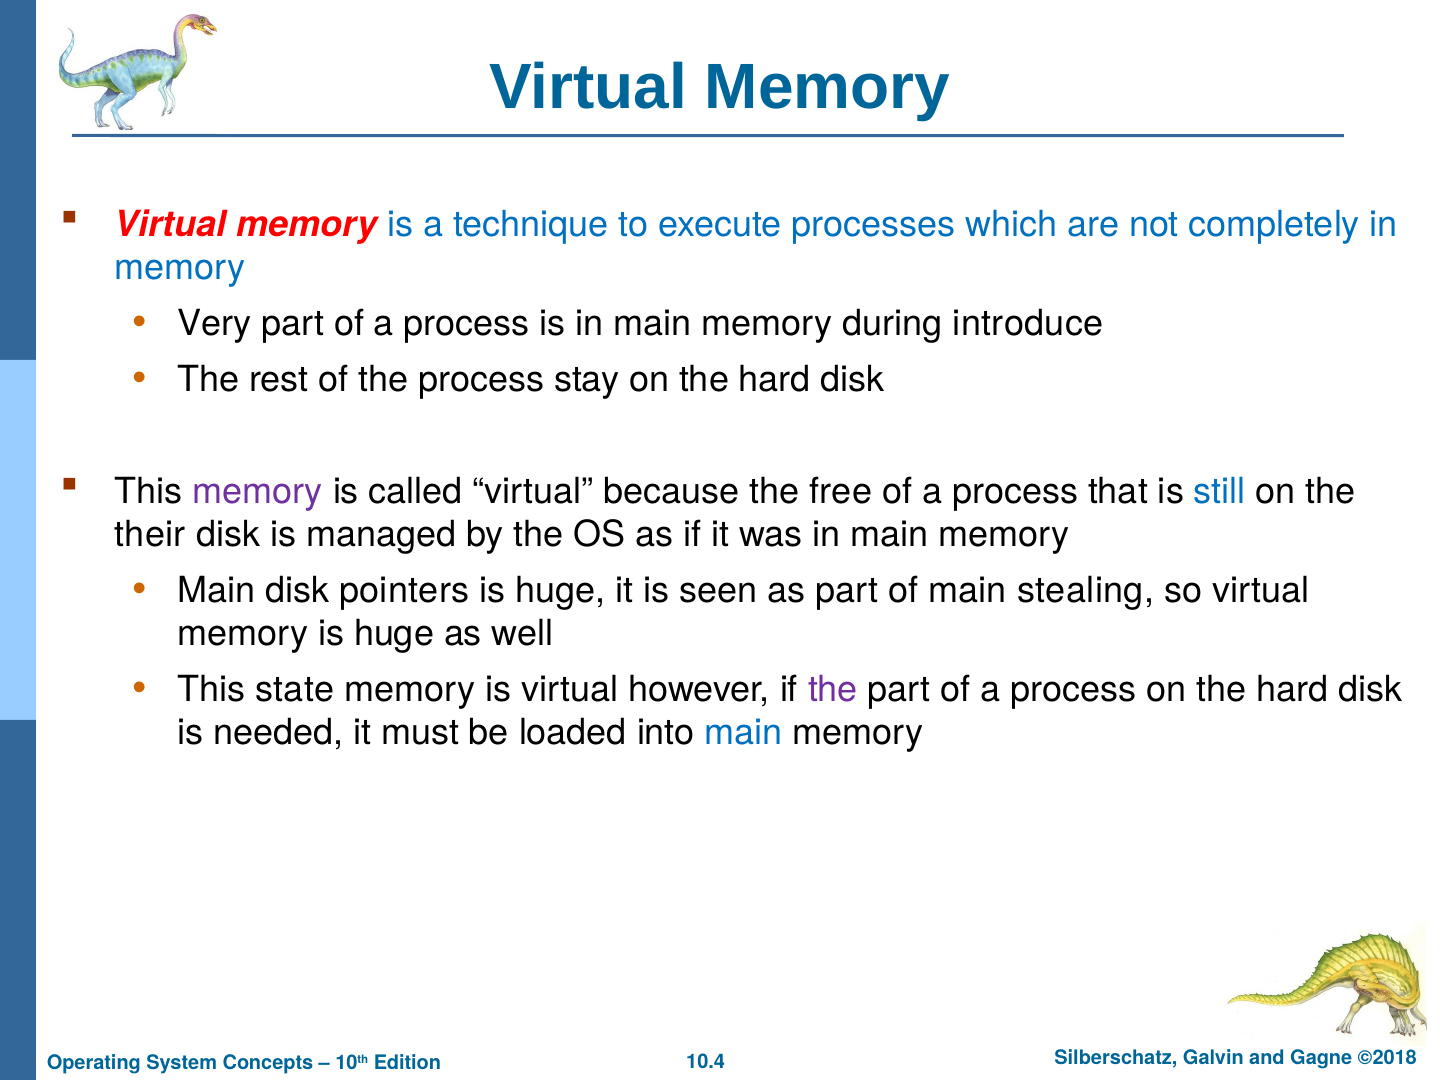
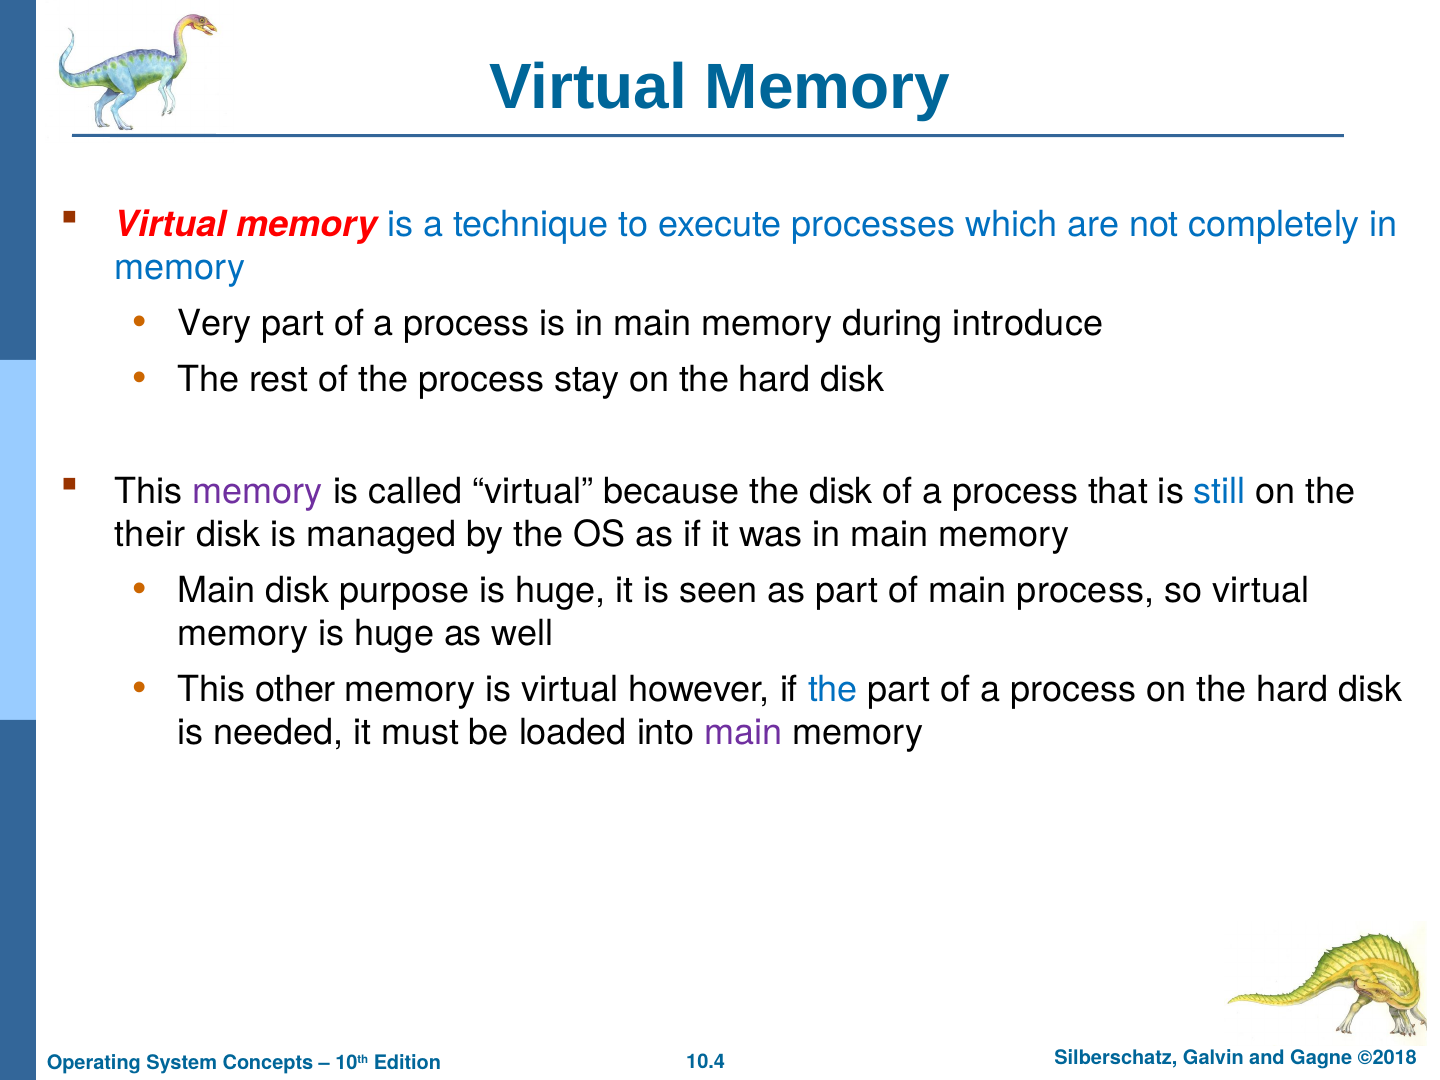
the free: free -> disk (841, 491)
pointers: pointers -> purpose (405, 590)
main stealing: stealing -> process (1086, 590)
state: state -> other (295, 689)
the colour: purple -> blue (833, 689)
main colour: blue -> purple (744, 732)
